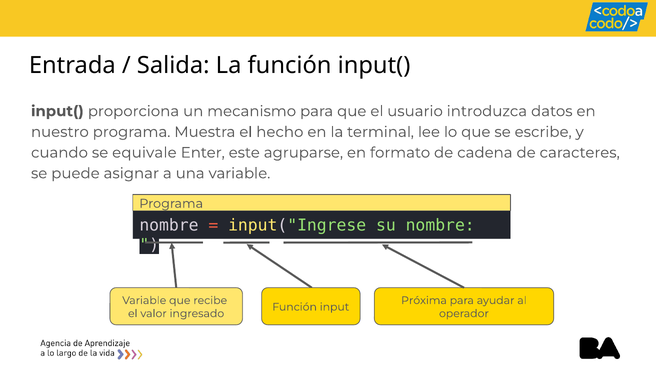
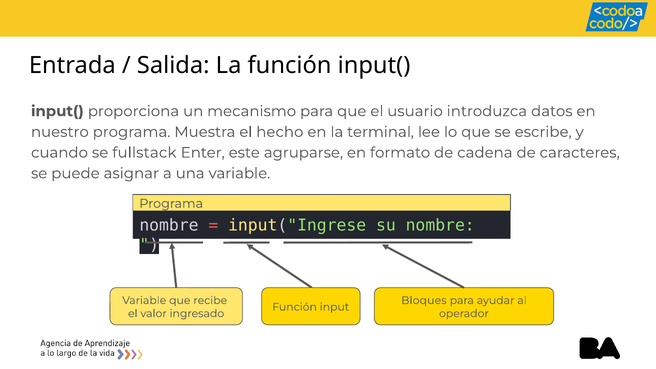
equivale: equivale -> fullstack (144, 153)
Próxima: Próxima -> Bloques (424, 300)
